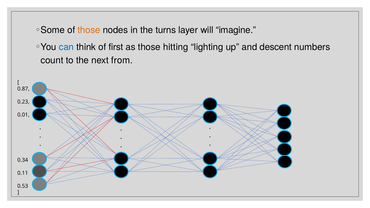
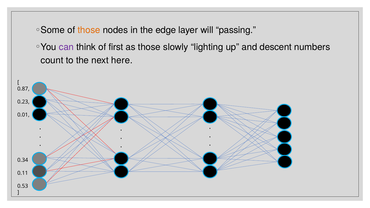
turns: turns -> edge (166, 30)
imagine: imagine -> passing (236, 30)
can colour: blue -> purple (66, 47)
hitting: hitting -> slowly (176, 47)
from: from -> here (122, 60)
